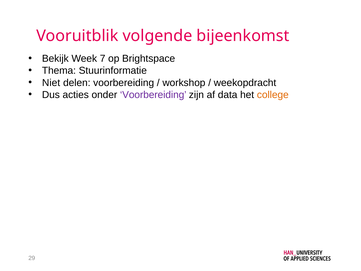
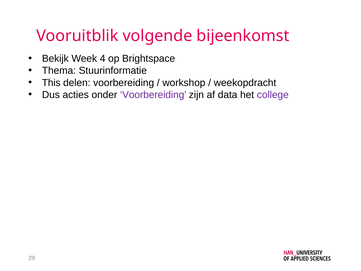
7: 7 -> 4 (103, 59)
Niet: Niet -> This (51, 83)
college colour: orange -> purple (273, 95)
